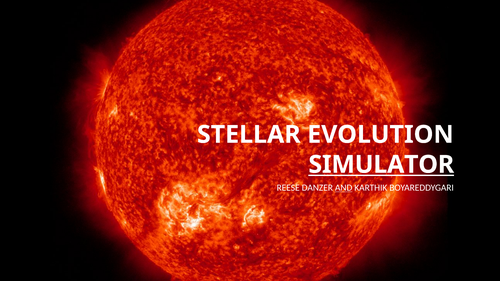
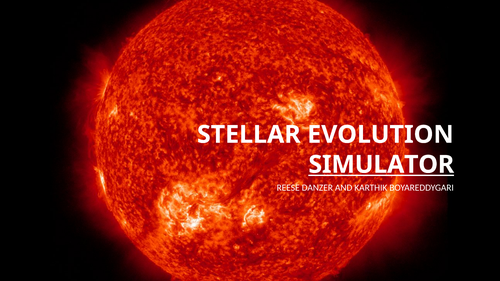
AND underline: present -> none (344, 188)
